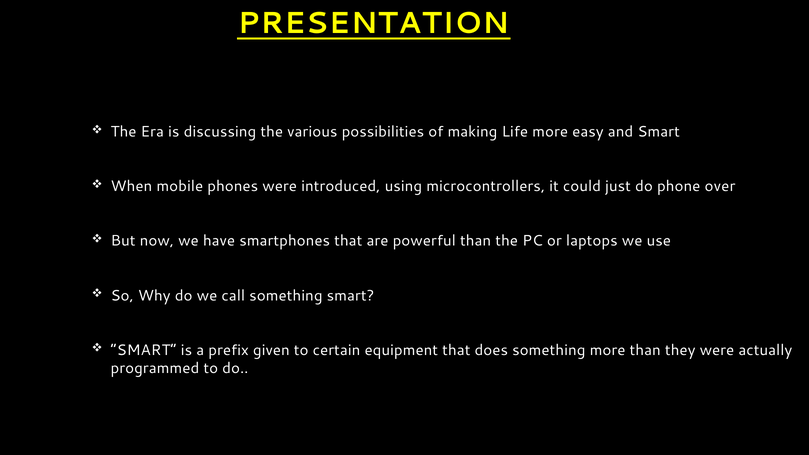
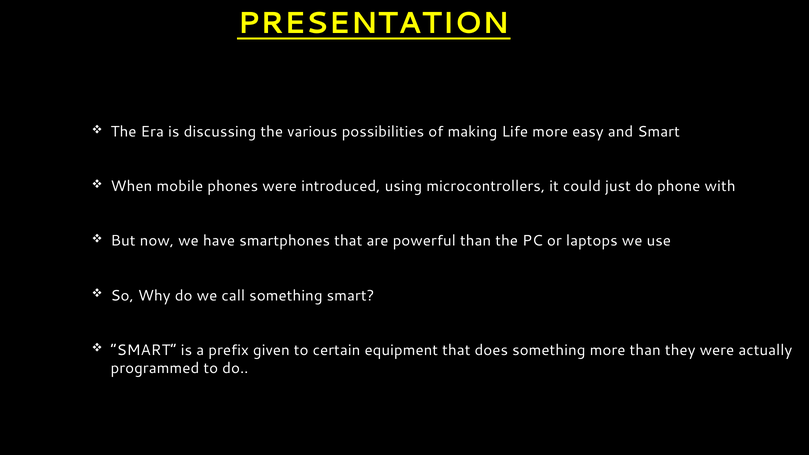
over: over -> with (720, 186)
